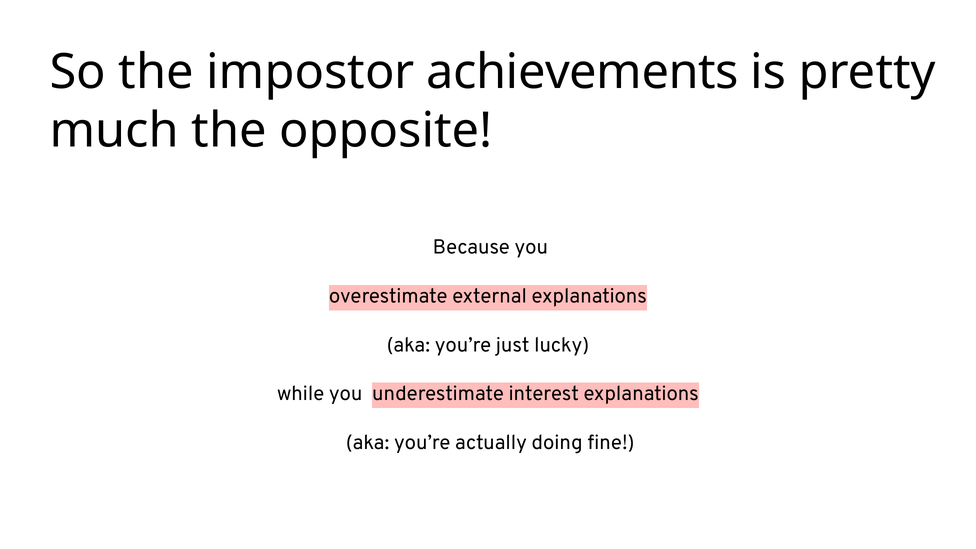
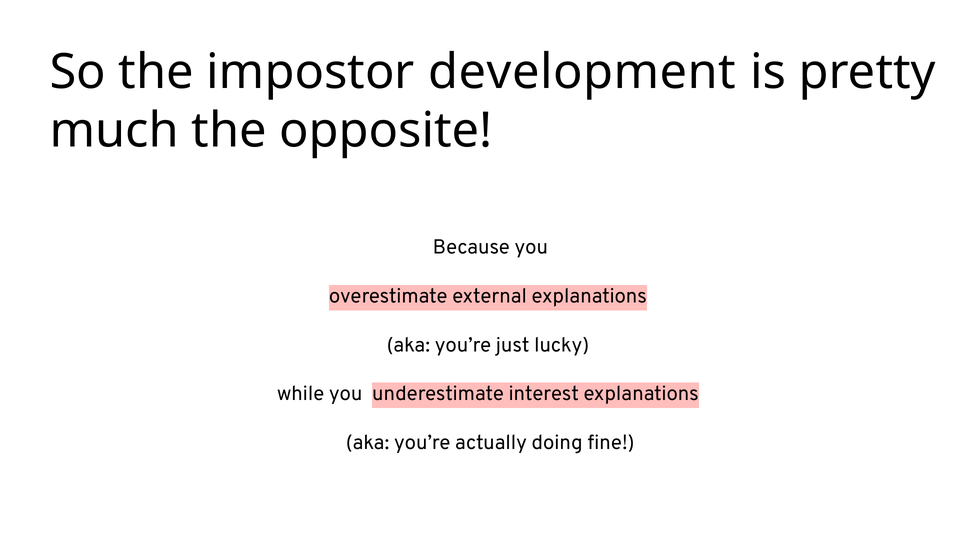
achievements: achievements -> development (582, 72)
